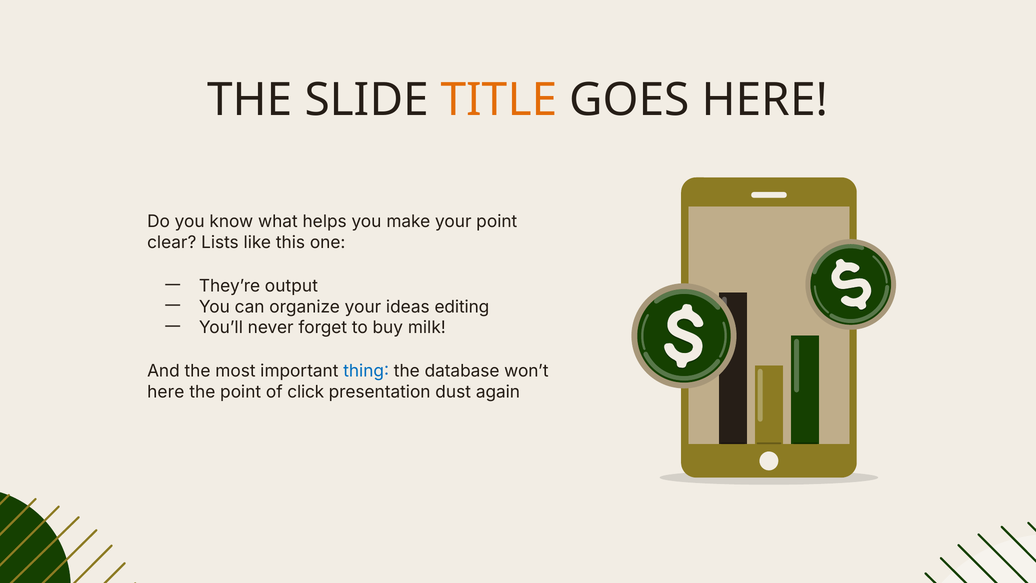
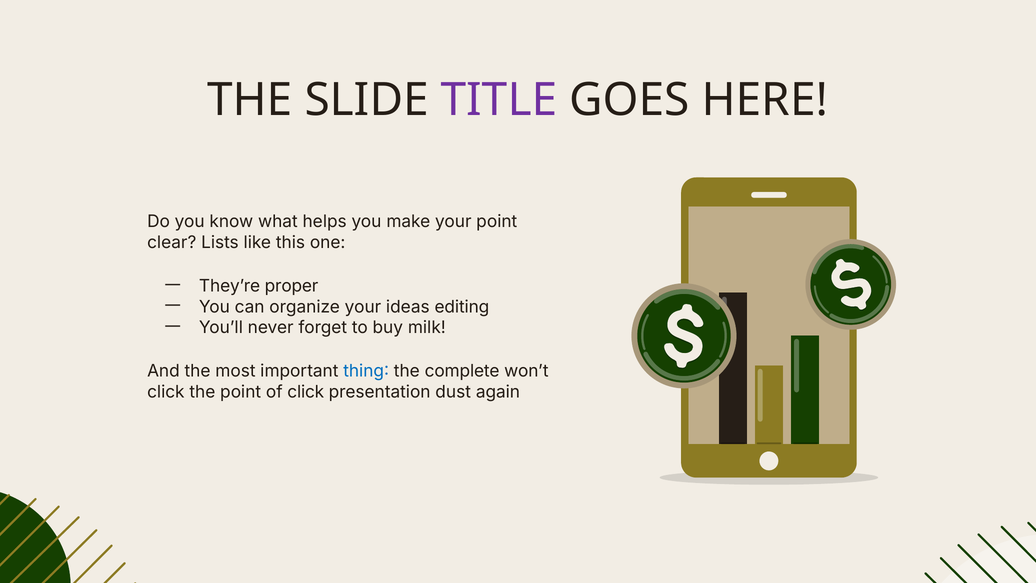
TITLE colour: orange -> purple (499, 100)
output: output -> proper (292, 286)
database: database -> complete (462, 371)
here: here -> click (166, 392)
